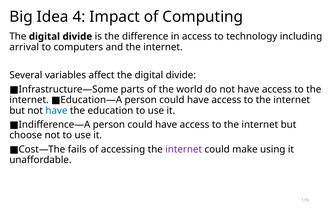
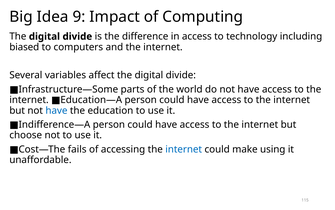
4: 4 -> 9 (79, 17)
arrival: arrival -> biased (24, 47)
internet colour: purple -> blue (184, 149)
